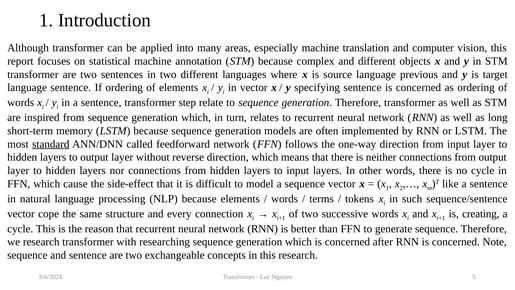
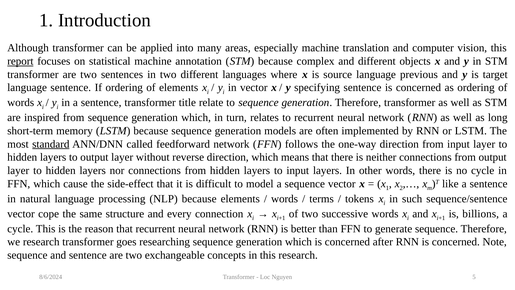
report underline: none -> present (20, 61)
step: step -> title (187, 103)
creating: creating -> billions (481, 214)
with: with -> goes (126, 242)
